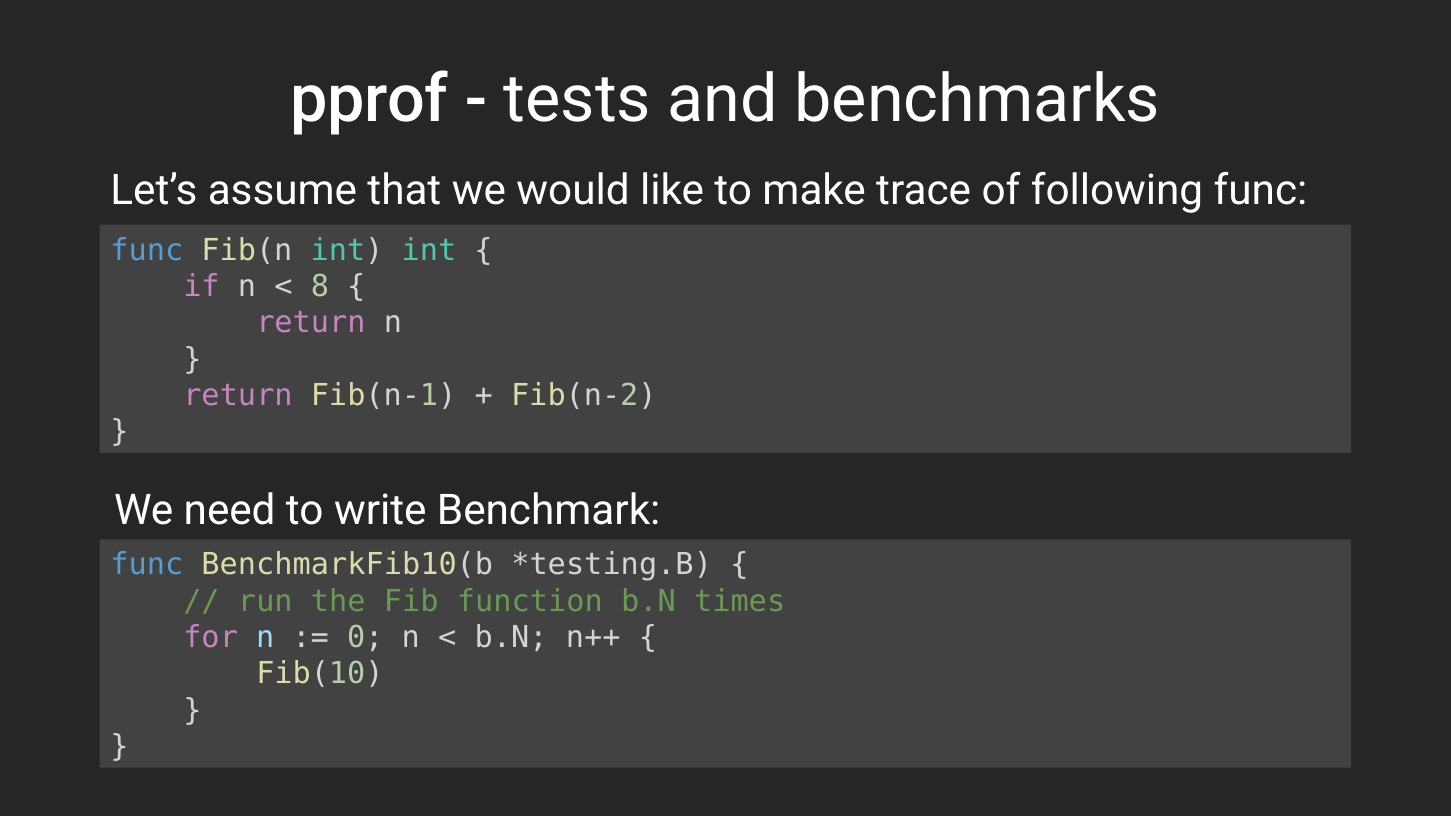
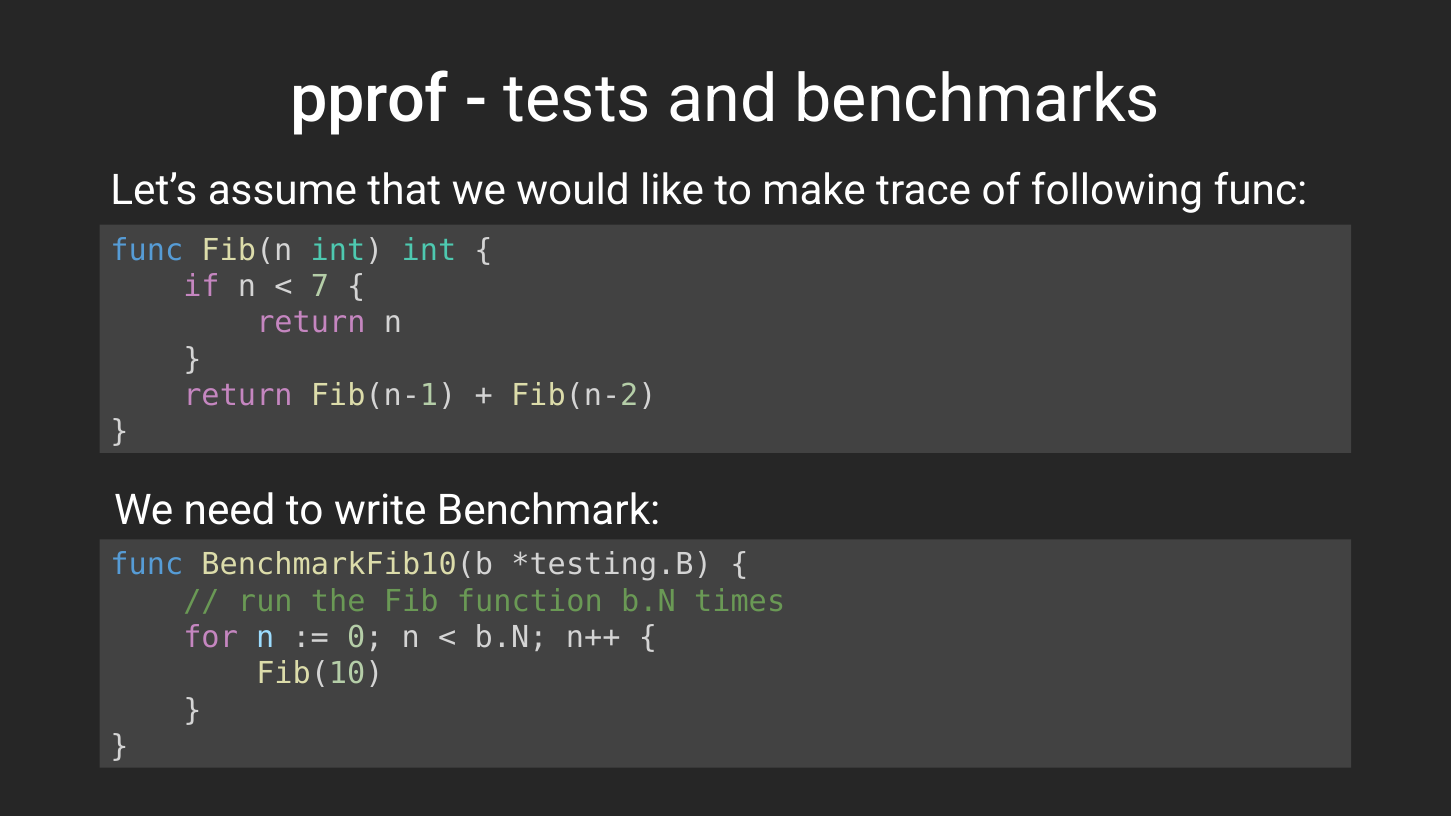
8: 8 -> 7 (320, 287)
